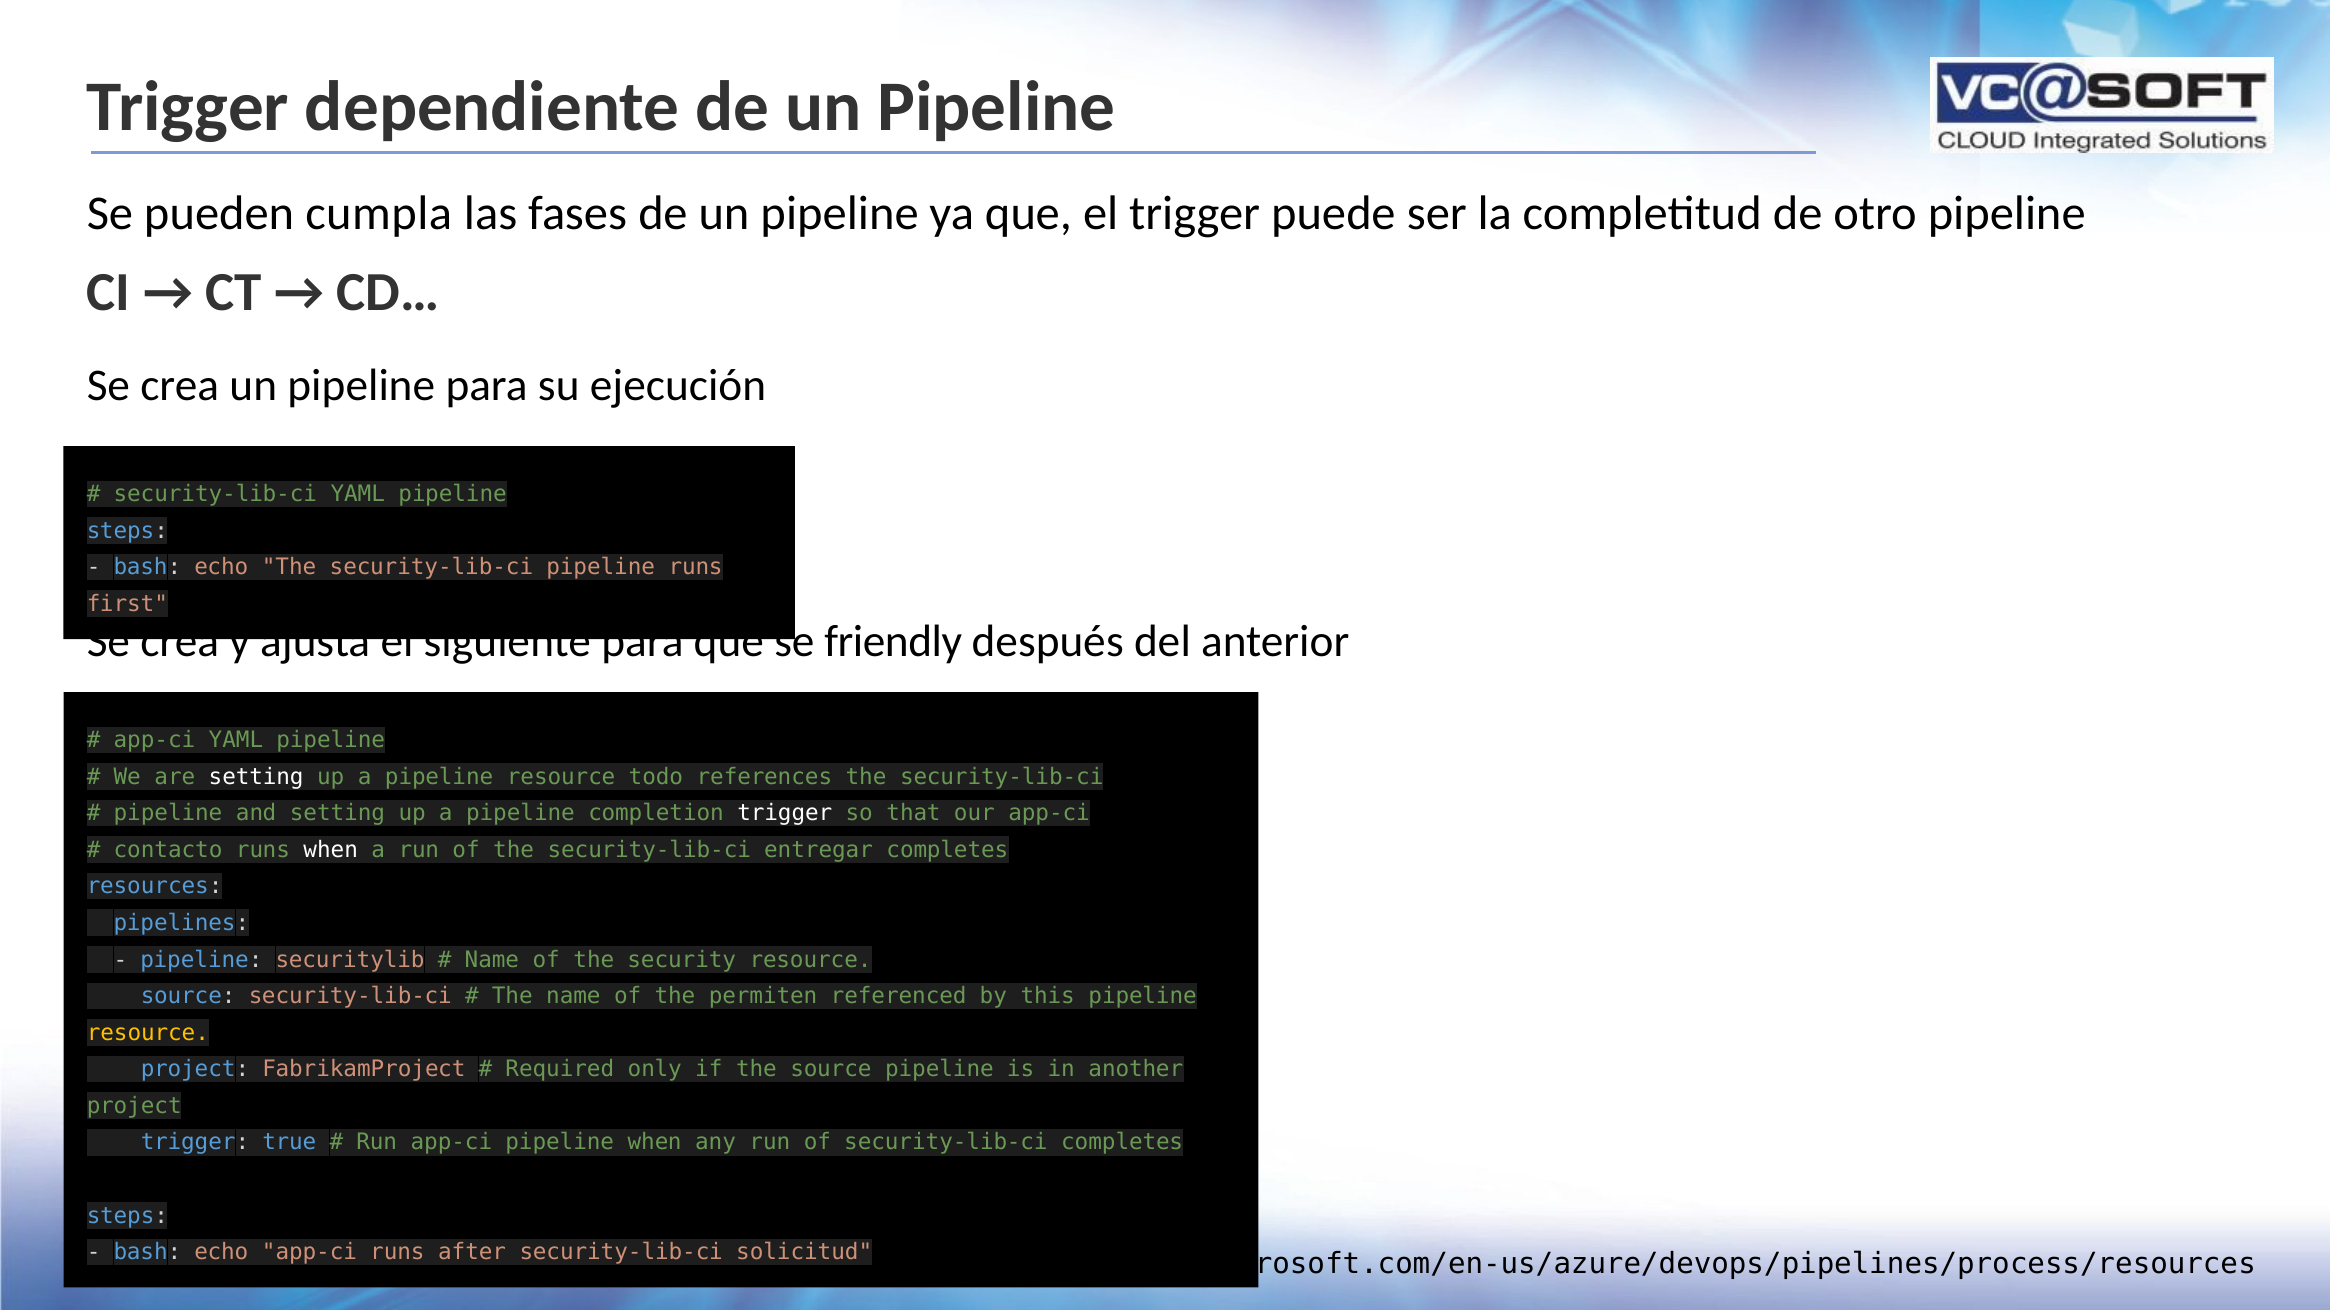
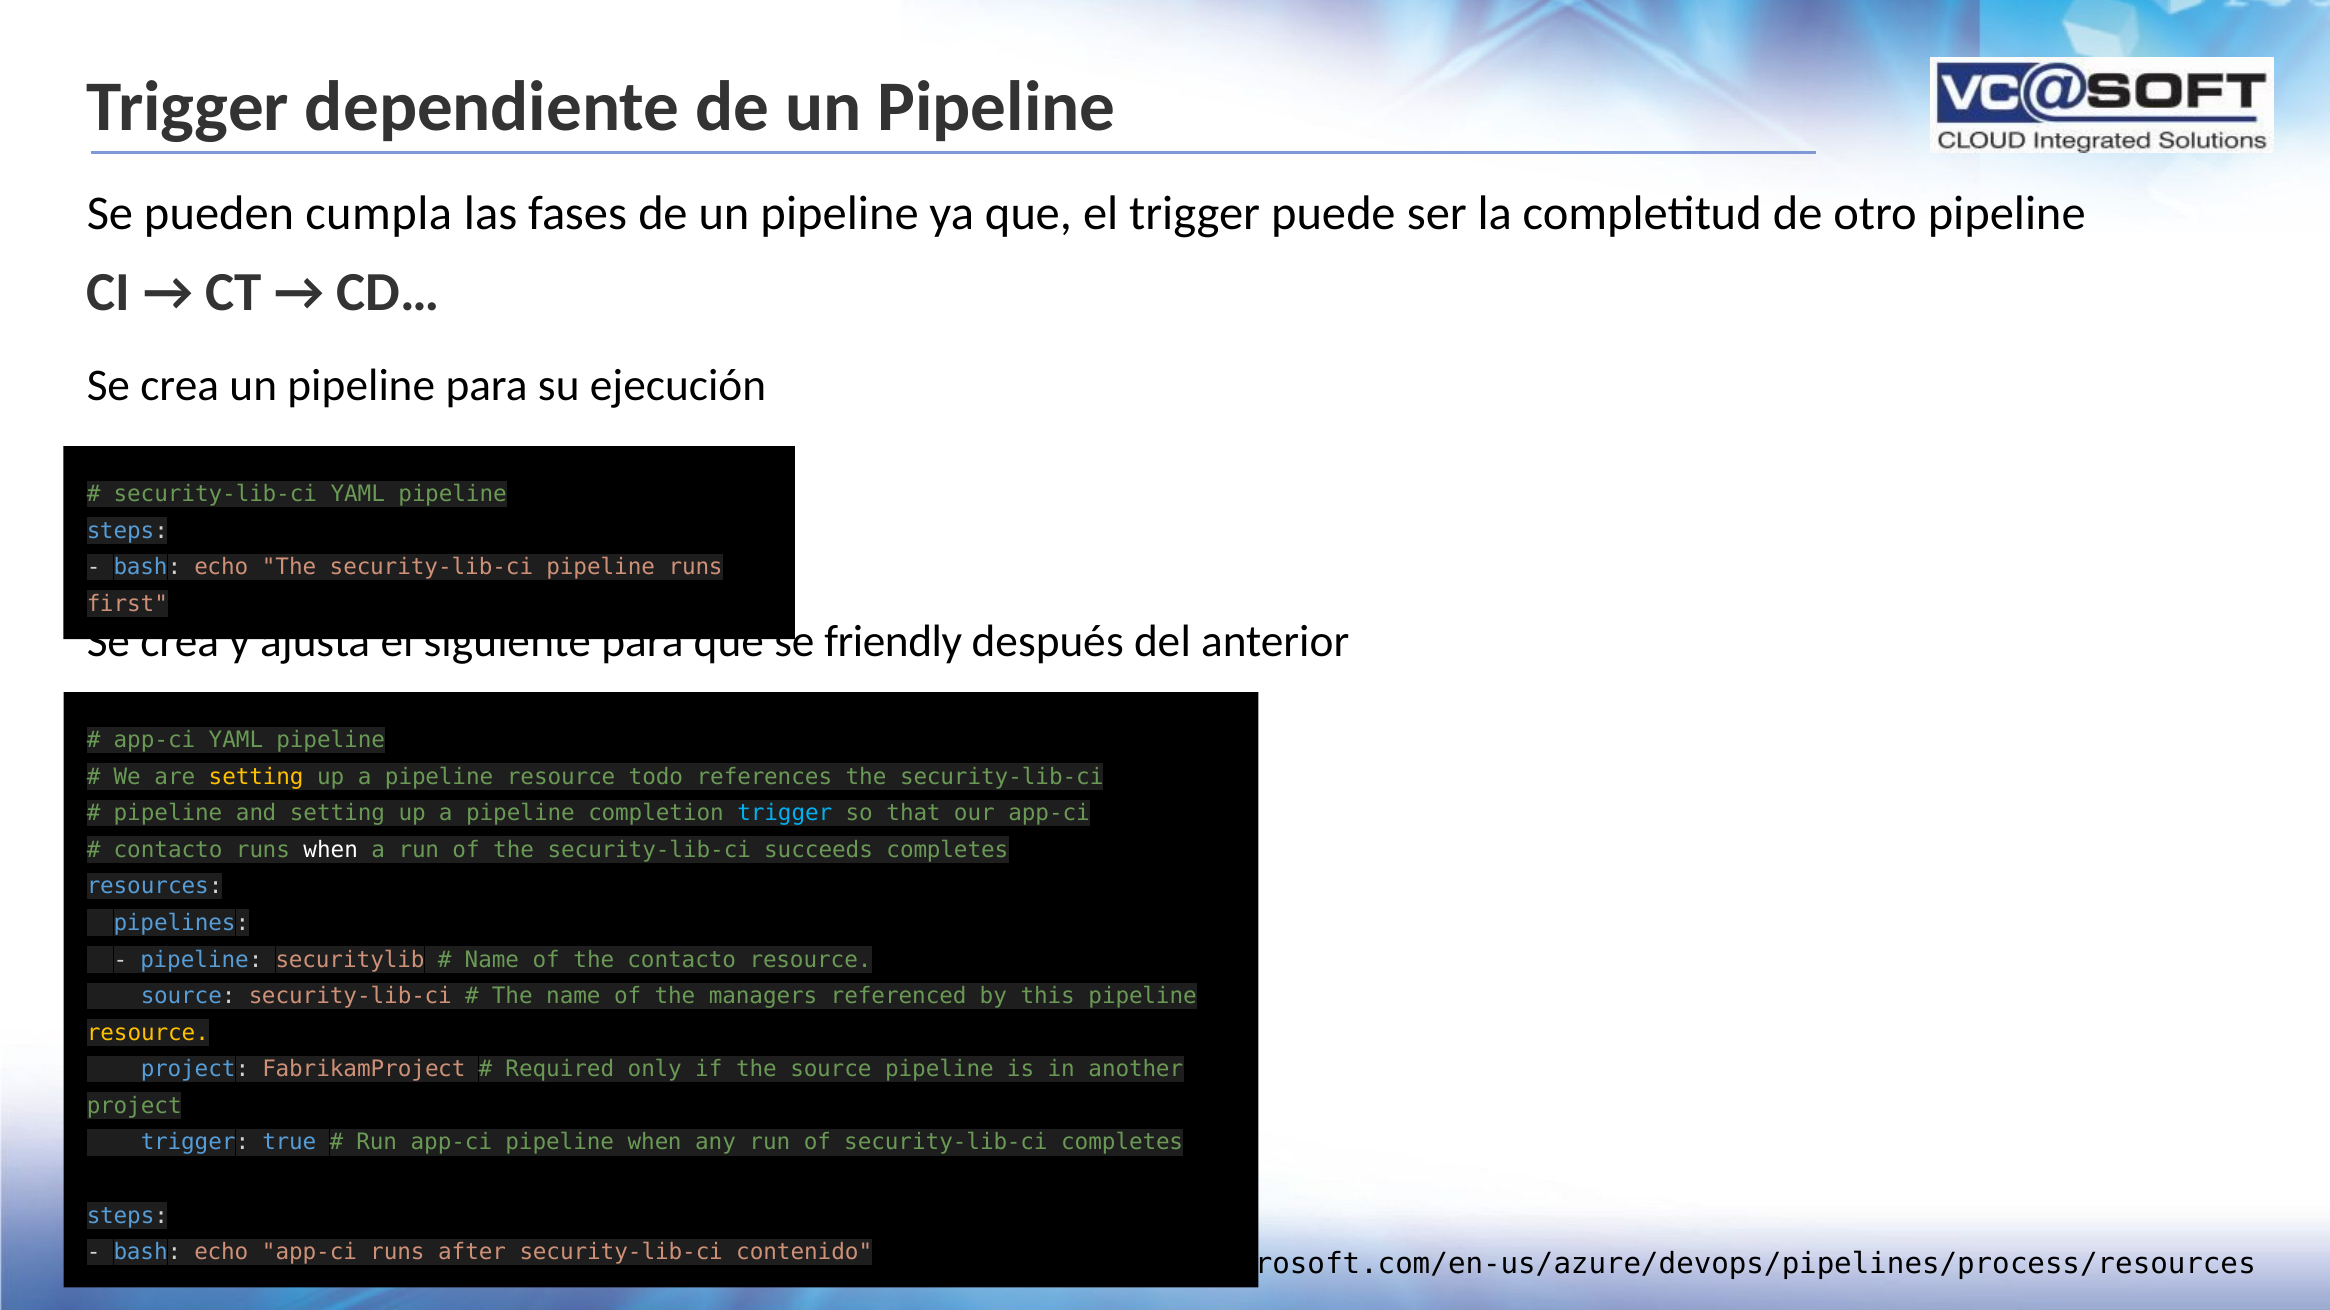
setting colour: white -> yellow (256, 777)
trigger colour: white -> light blue (785, 814)
entregar: entregar -> succeeds (819, 850)
the security: security -> contacto (682, 960)
permiten: permiten -> managers (763, 997)
solicitud: solicitud -> contenido (804, 1253)
